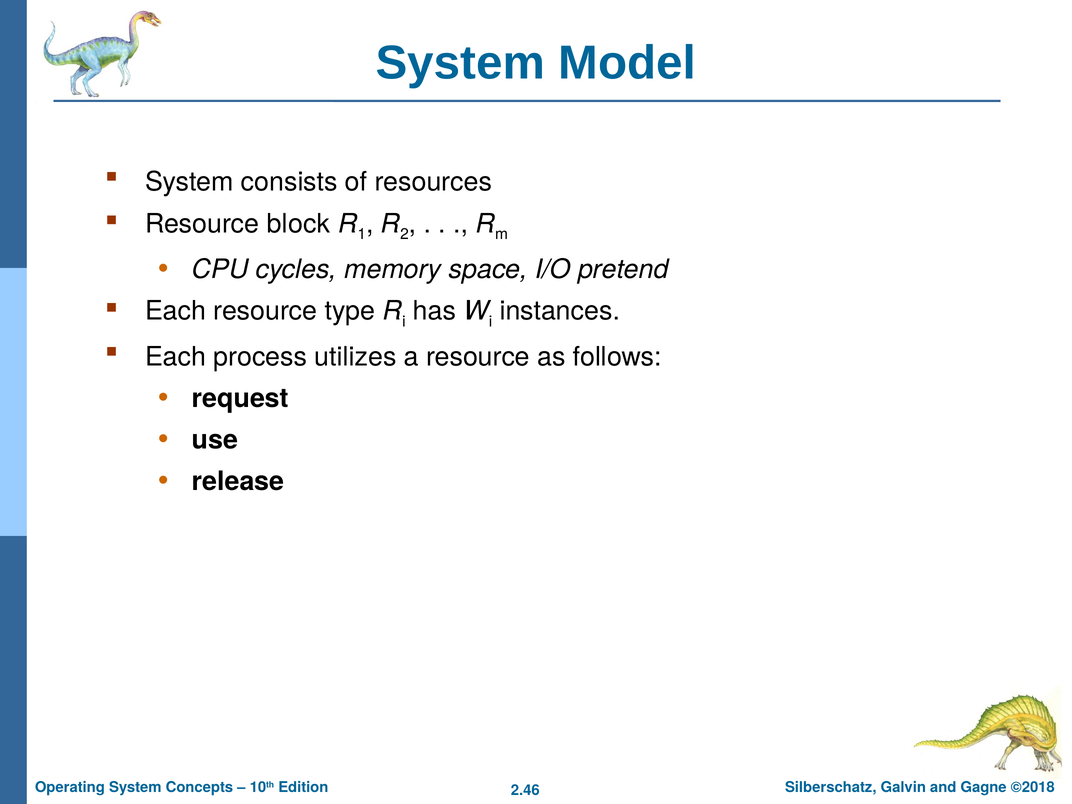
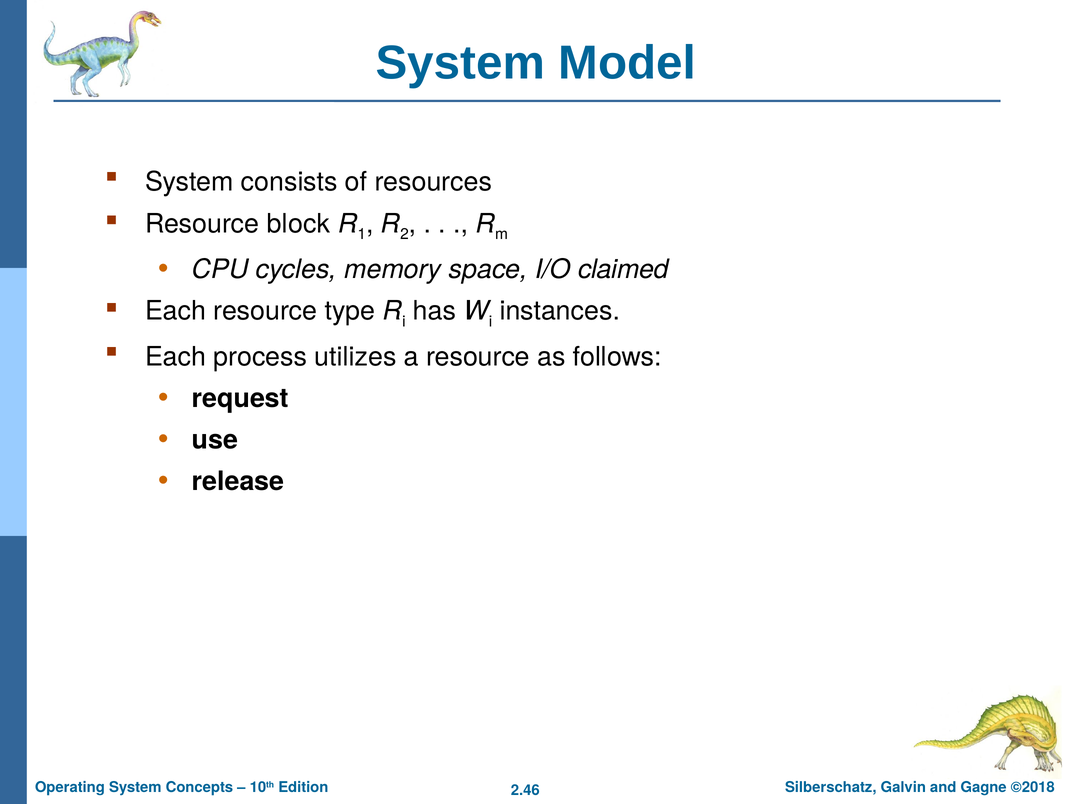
pretend: pretend -> claimed (623, 270)
